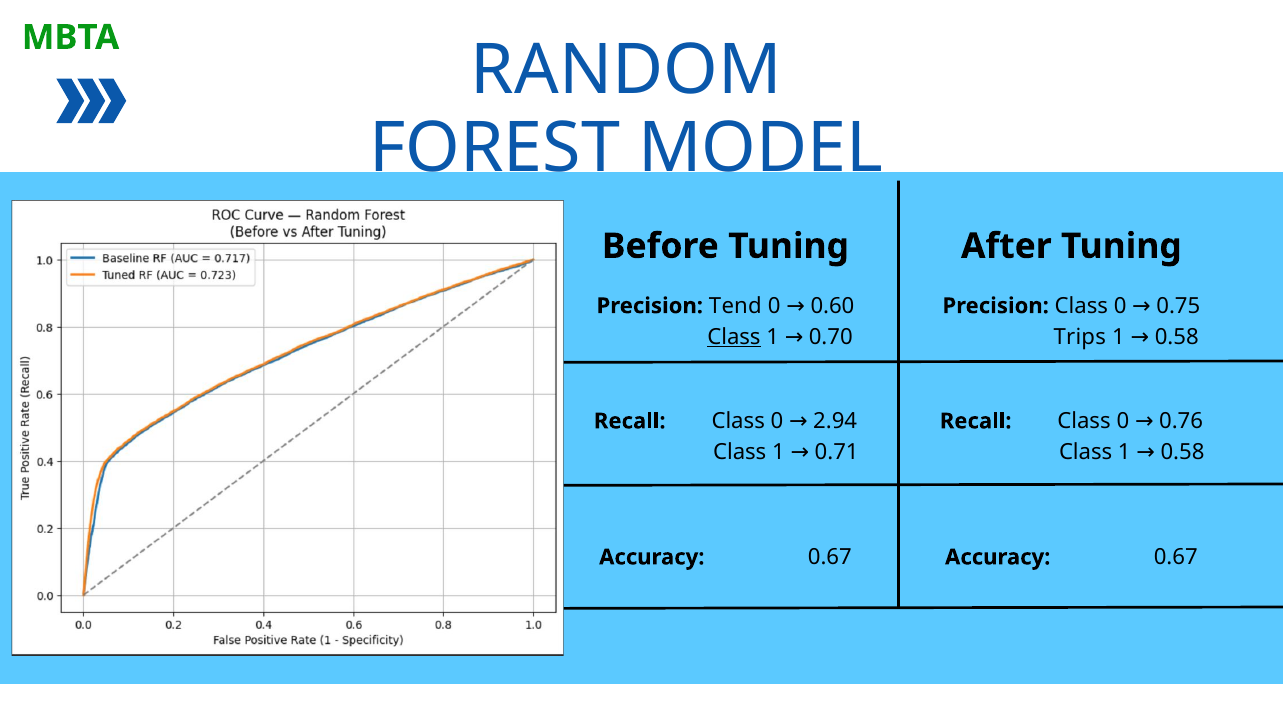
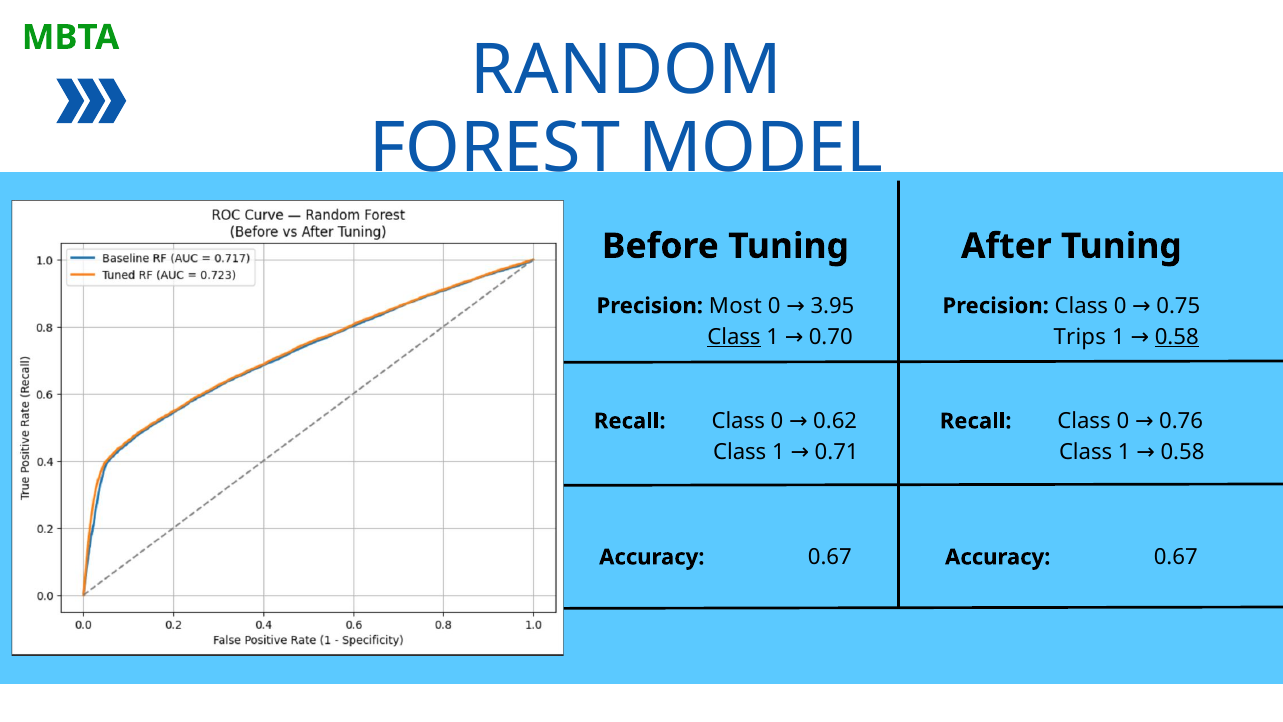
Tend: Tend -> Most (735, 306)
0.60: 0.60 -> 3.95 (832, 306)
0.58 underline: none -> present (1177, 337)
2.94: 2.94 -> 0.62 (835, 421)
